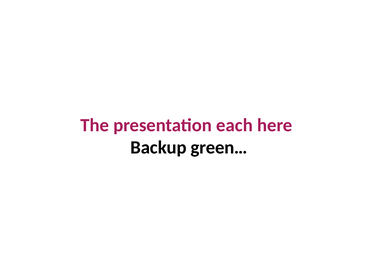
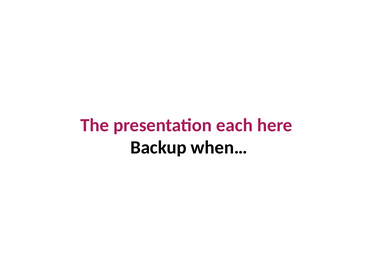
green…: green… -> when… (219, 147)
